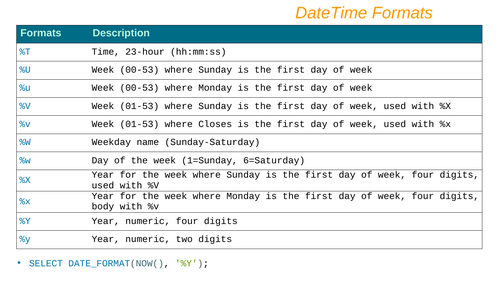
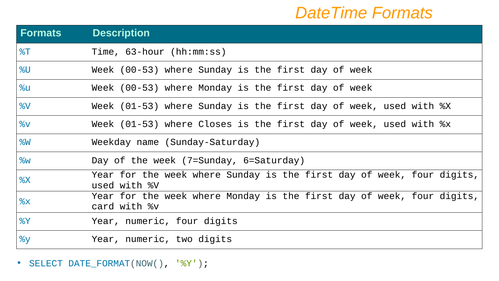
23-hour: 23-hour -> 63-hour (145, 52)
1=Sunday: 1=Sunday -> 7=Sunday (210, 160)
body: body -> card (103, 206)
